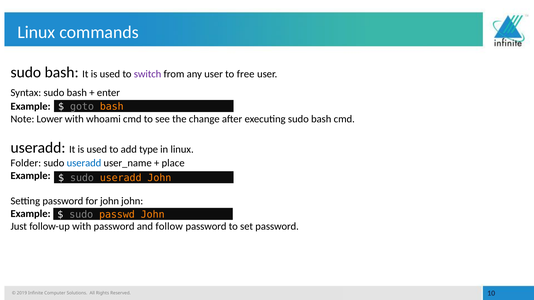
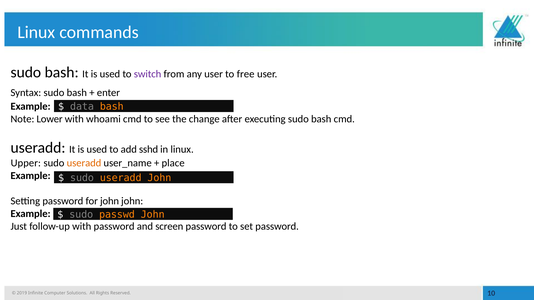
goto: goto -> data (82, 107)
type: type -> sshd (149, 150)
Folder: Folder -> Upper (26, 163)
useradd colour: blue -> orange (84, 163)
follow: follow -> screen (169, 227)
